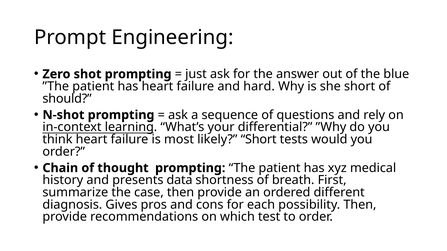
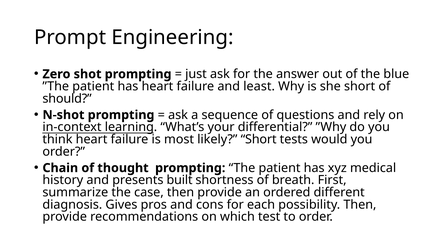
hard: hard -> least (259, 86)
data: data -> built (180, 180)
